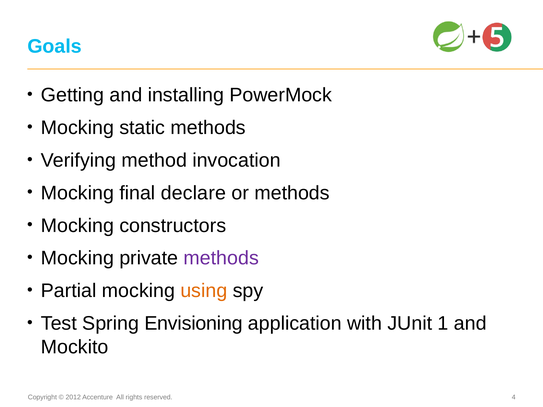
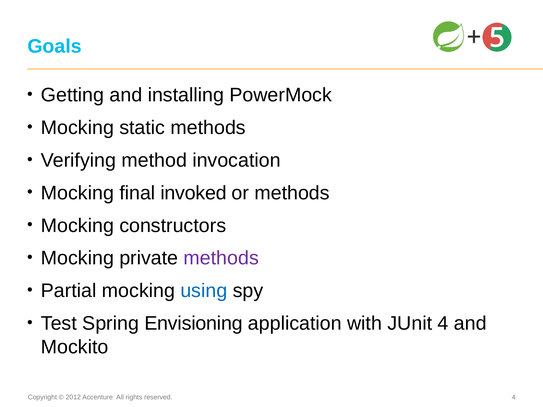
declare: declare -> invoked (194, 193)
using colour: orange -> blue (204, 291)
JUnit 1: 1 -> 4 (443, 324)
